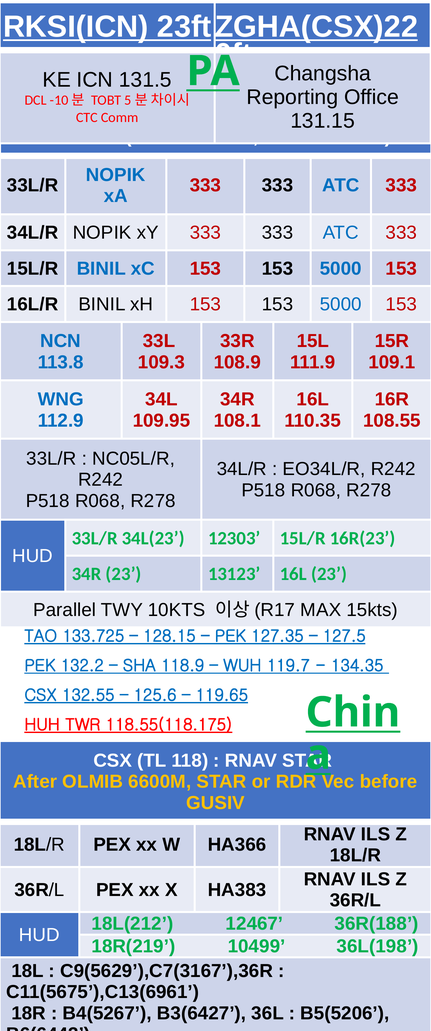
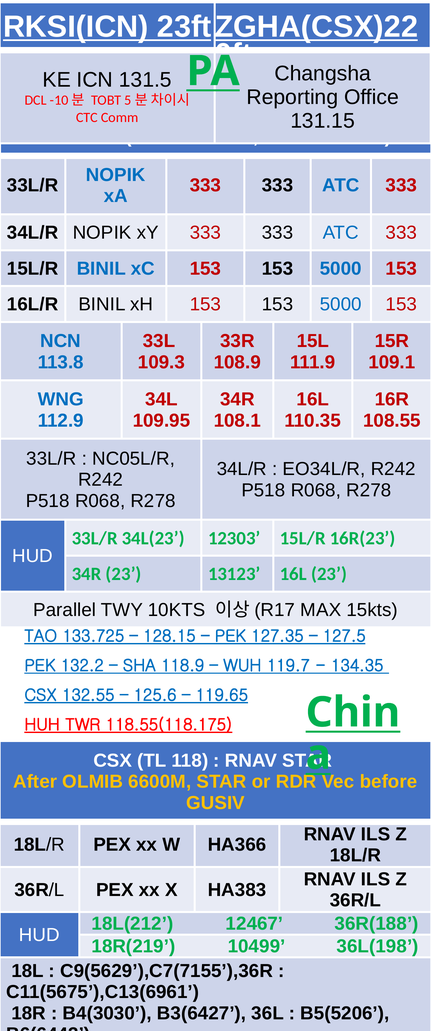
C9(5629’),C7(3167’),36R: C9(5629’),C7(3167’),36R -> C9(5629’),C7(7155’),36R (167, 971)
B4(5267: B4(5267 -> B4(3030 (107, 1013)
